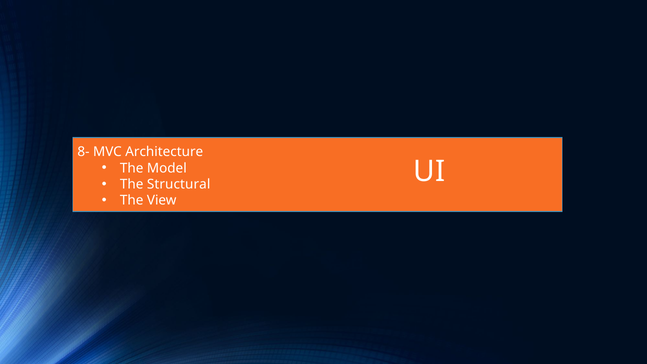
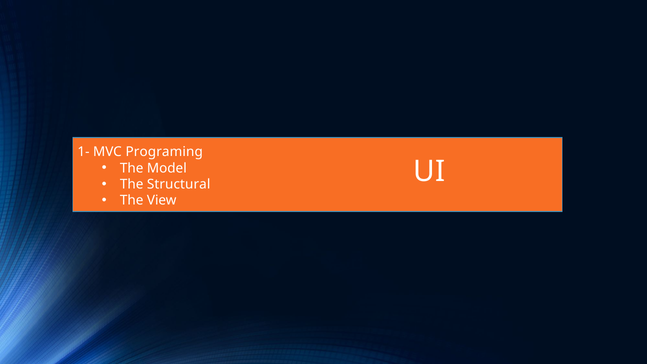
8-: 8- -> 1- (84, 152)
Architecture: Architecture -> Programing (164, 152)
